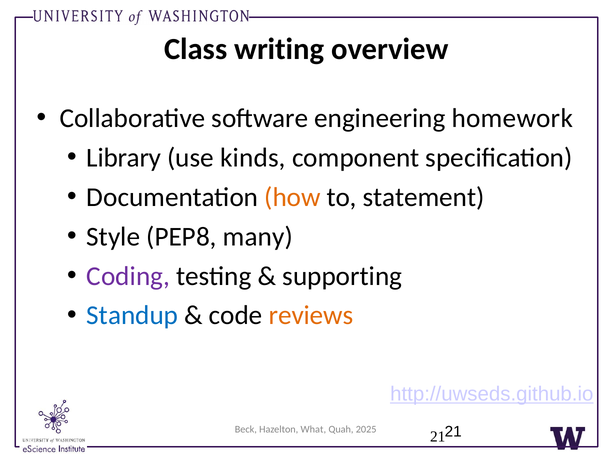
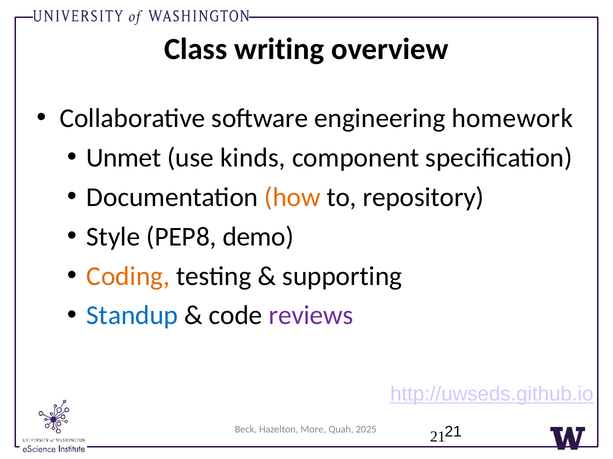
Library: Library -> Unmet (124, 158)
statement: statement -> repository (423, 197)
many: many -> demo (258, 237)
Coding colour: purple -> orange (128, 276)
reviews colour: orange -> purple (311, 316)
What: What -> More (313, 430)
